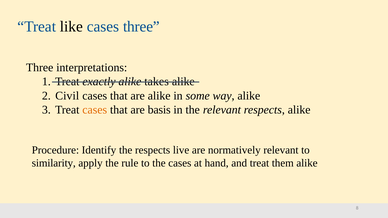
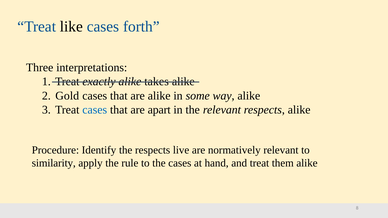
cases three: three -> forth (141, 27)
Civil: Civil -> Gold (67, 96)
cases colour: orange -> blue (95, 110)
basis: basis -> apart (159, 110)
